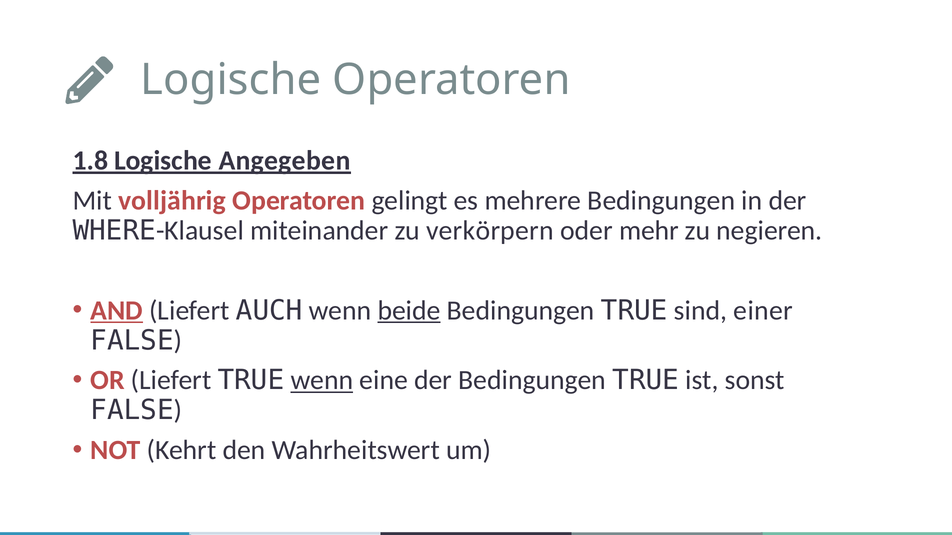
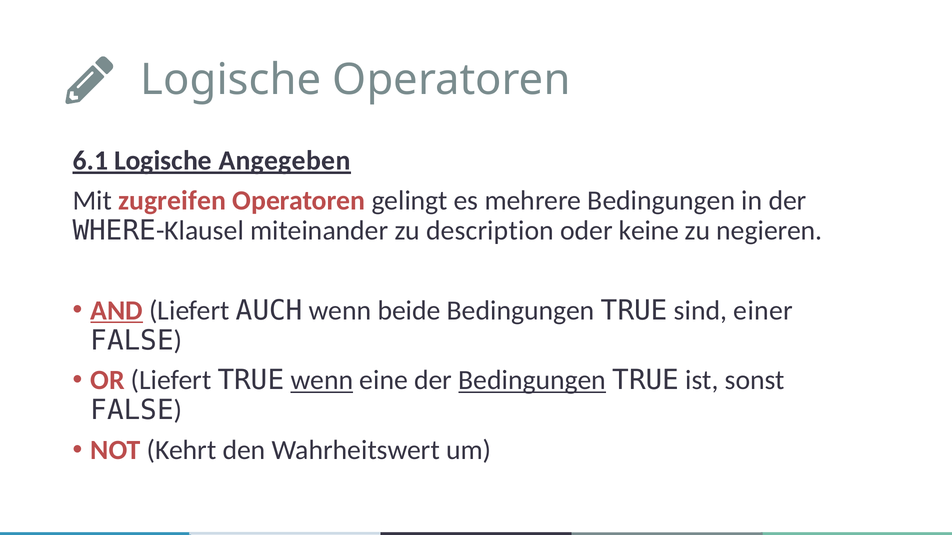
1.8: 1.8 -> 6.1 (90, 161)
volljährig: volljährig -> zugreifen (172, 201)
verkörpern: verkörpern -> description (490, 231)
mehr: mehr -> keine (649, 231)
beide underline: present -> none (409, 311)
Bedingungen underline: none -> present (532, 381)
